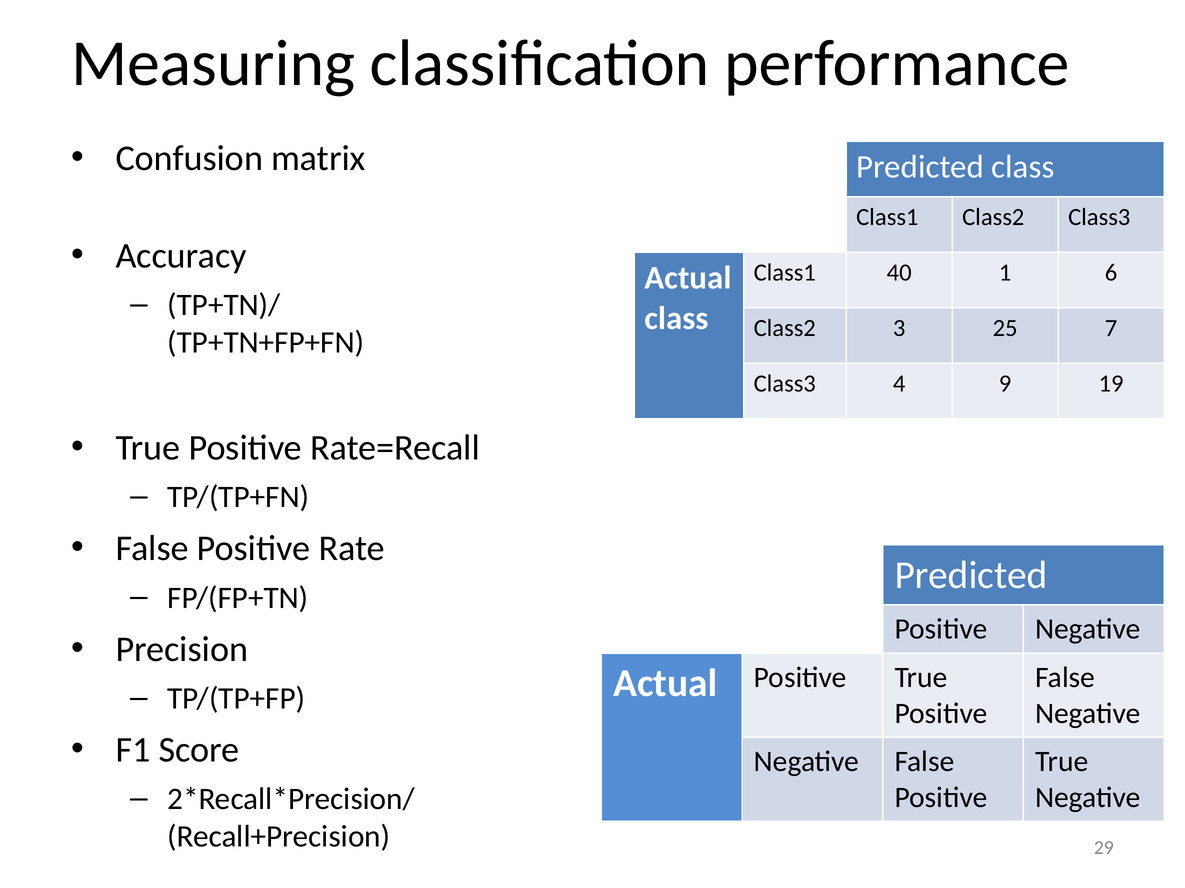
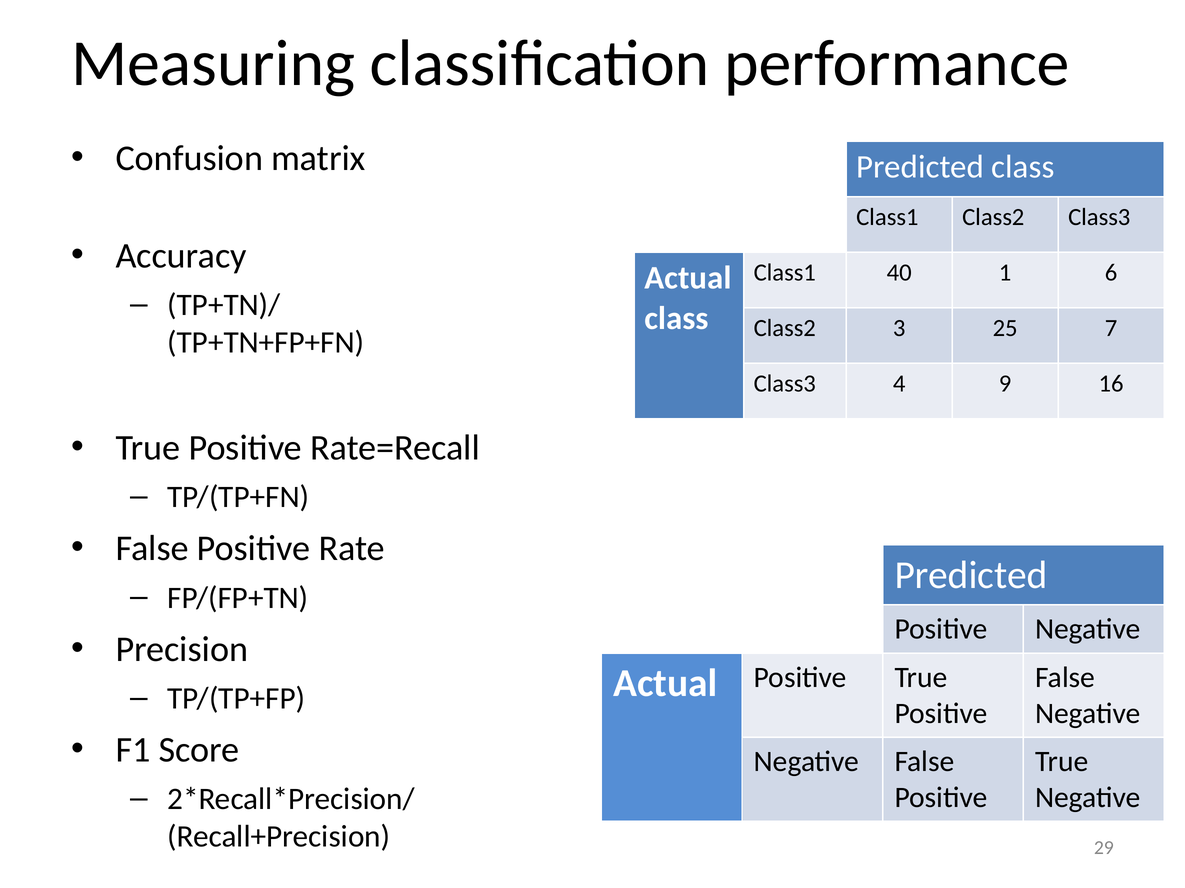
19: 19 -> 16 (1111, 384)
